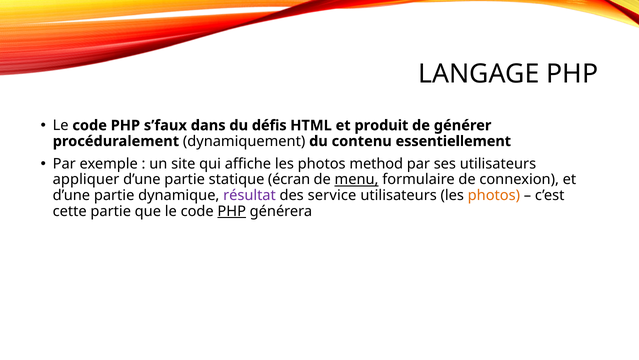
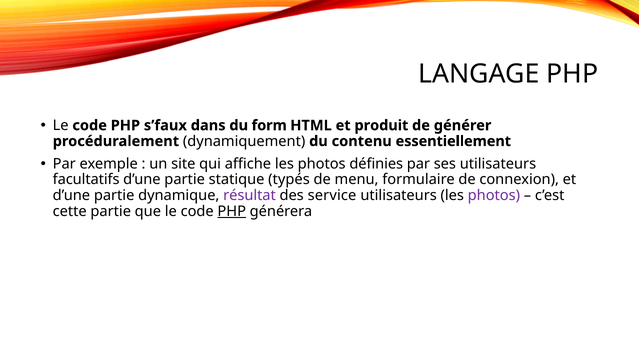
défis: défis -> form (269, 125)
method: method -> définies (376, 164)
appliquer: appliquer -> facultatifs (86, 179)
écran: écran -> typés (289, 179)
menu underline: present -> none (357, 179)
photos colour: orange -> purple (494, 195)
